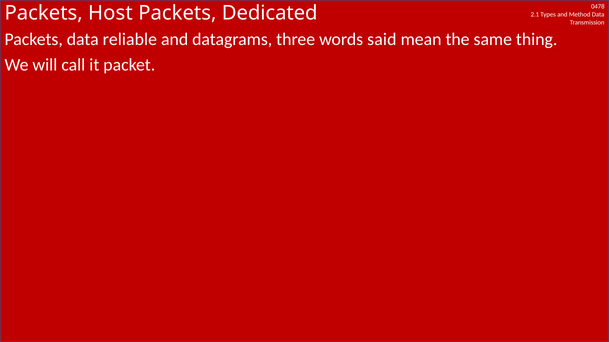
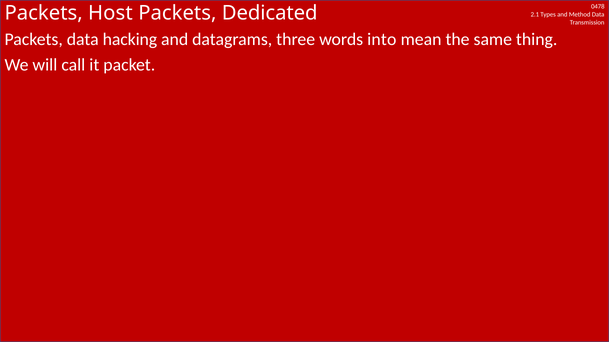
reliable: reliable -> hacking (130, 39)
said: said -> into (382, 39)
